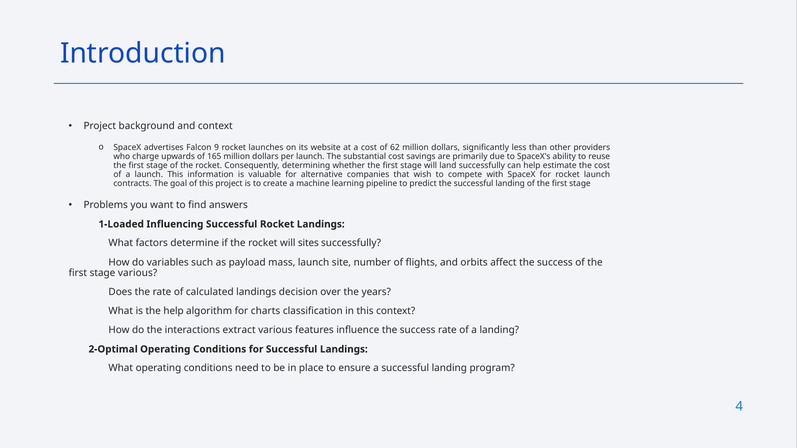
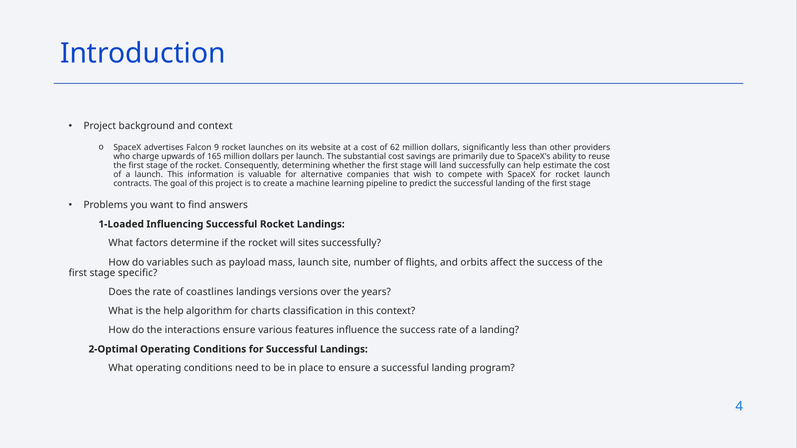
stage various: various -> specific (138, 273)
calculated: calculated -> coastlines (210, 292)
decision: decision -> versions (298, 292)
interactions extract: extract -> ensure (239, 330)
